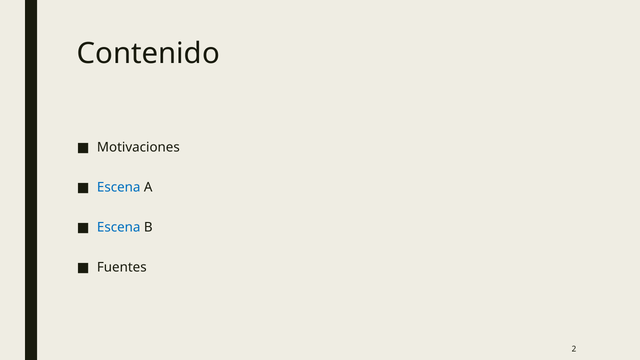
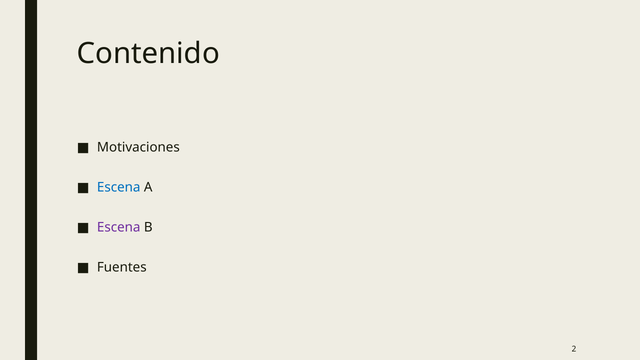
Escena colour: blue -> purple (119, 227)
